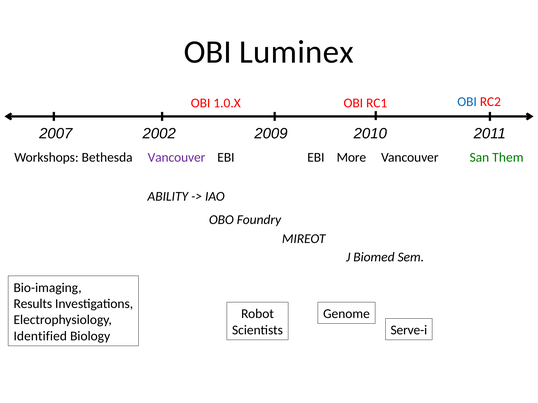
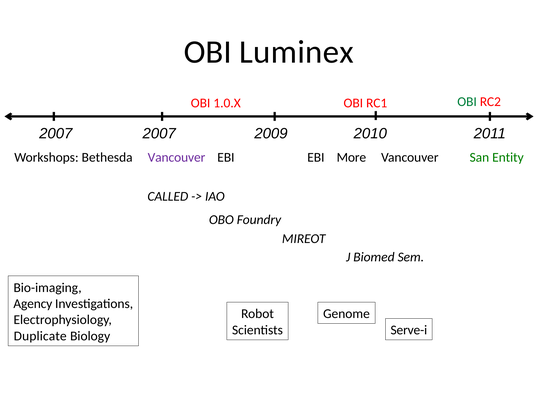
OBI colour: blue -> green (467, 102)
2007 2002: 2002 -> 2007 (159, 134)
Them: Them -> Entity (508, 157)
ABILITY: ABILITY -> CALLED (168, 197)
Results: Results -> Agency (33, 304)
Identified: Identified -> Duplicate (40, 336)
